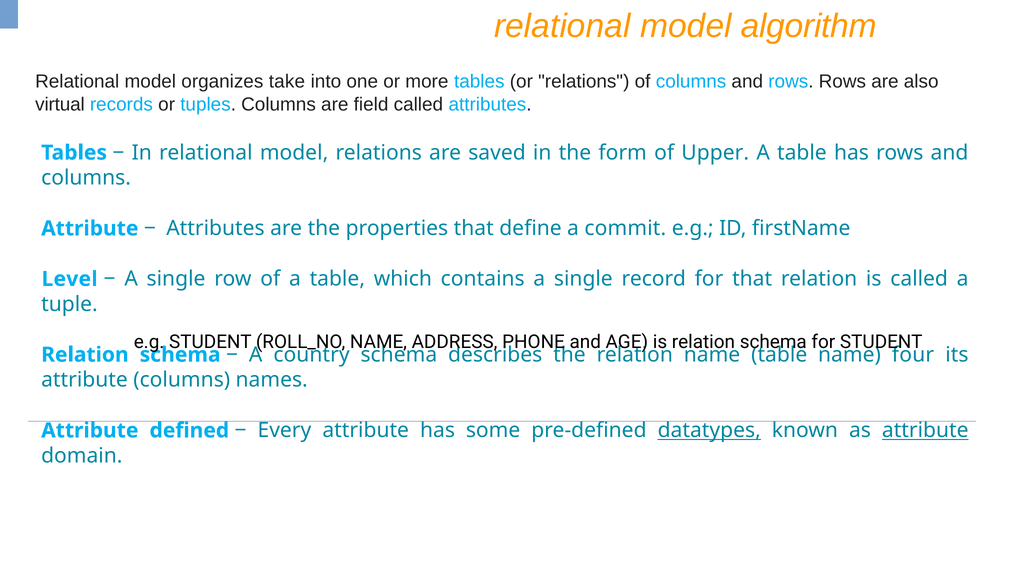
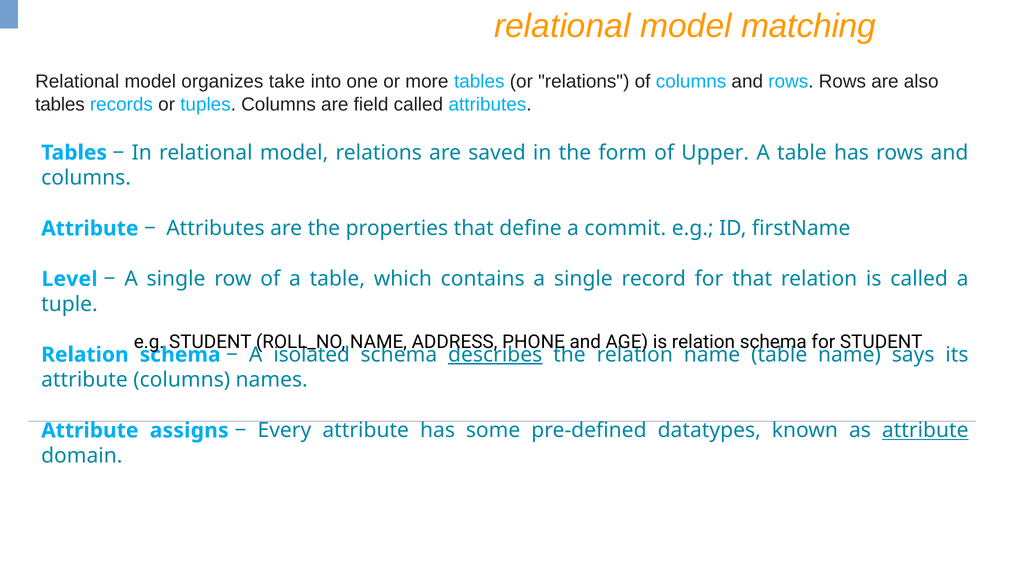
algorithm: algorithm -> matching (809, 26)
virtual: virtual -> tables (60, 104)
country: country -> isolated (312, 355)
describes underline: none -> present (495, 355)
four: four -> says (913, 355)
defined: defined -> assigns (189, 431)
datatypes underline: present -> none (709, 431)
